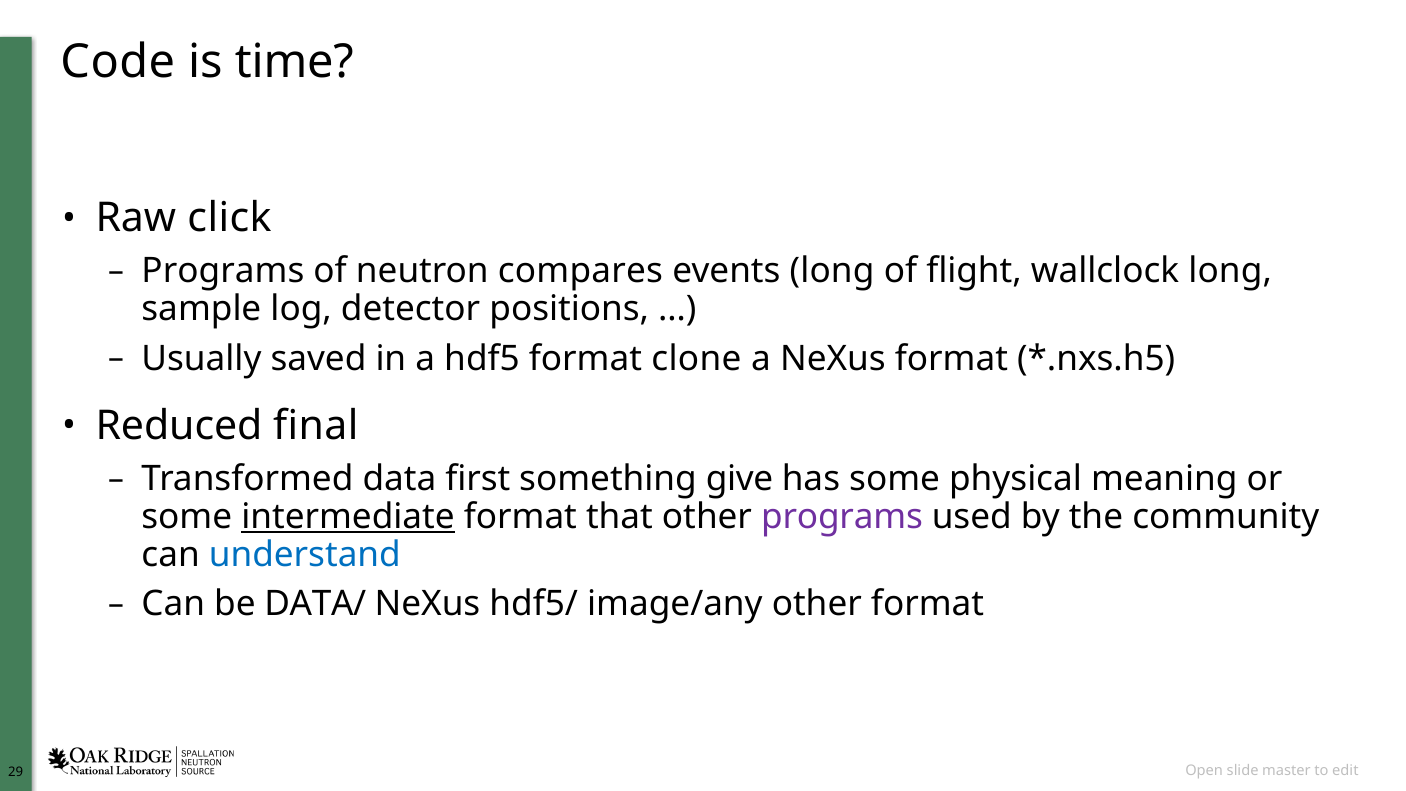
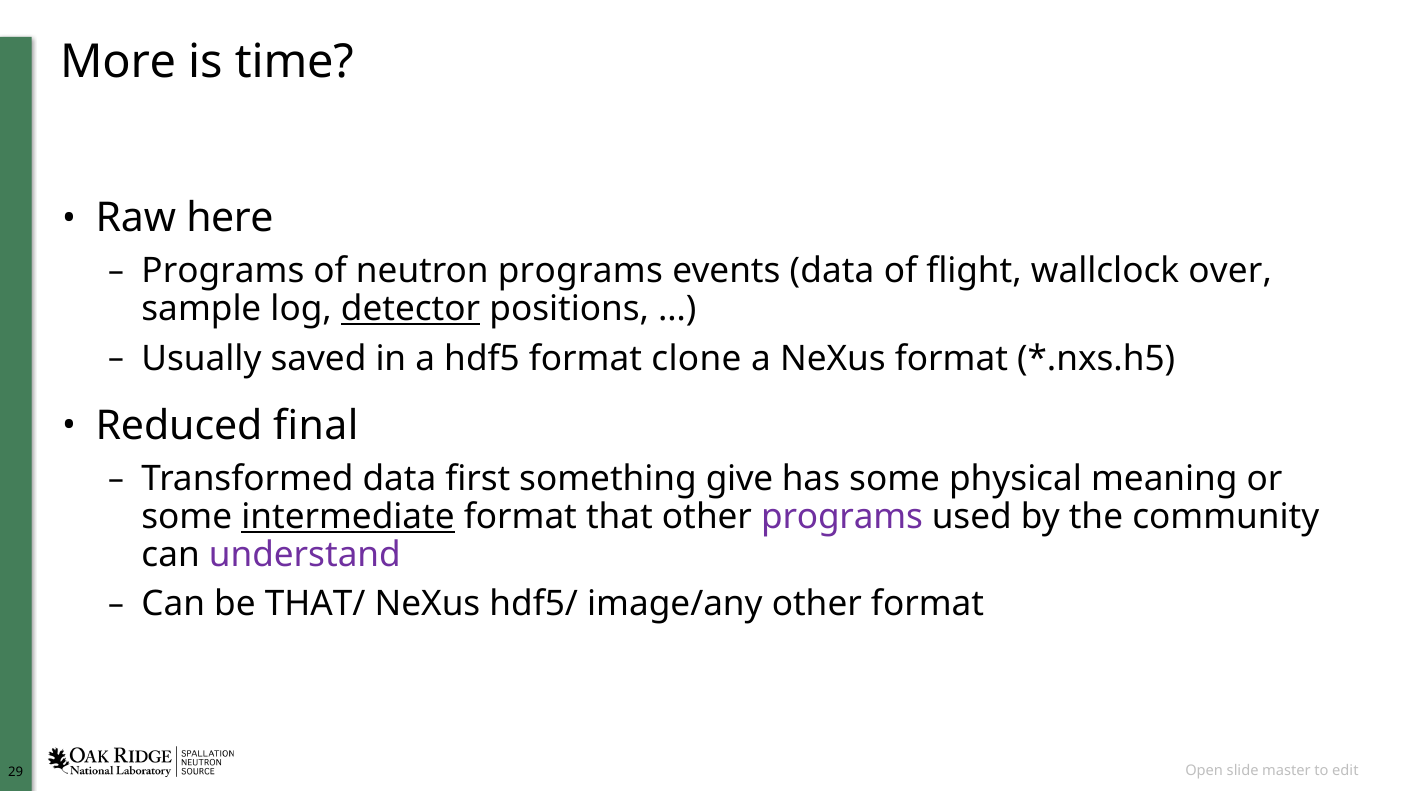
Code: Code -> More (118, 62)
click: click -> here (230, 218)
neutron compares: compares -> programs (580, 271)
events long: long -> data (832, 271)
wallclock long: long -> over (1230, 271)
detector underline: none -> present (411, 309)
understand colour: blue -> purple (305, 555)
DATA/: DATA/ -> THAT/ (315, 604)
